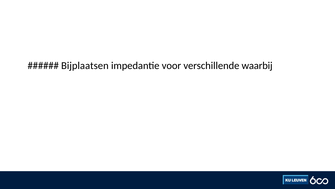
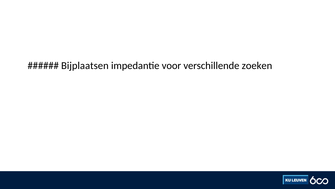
waarbij: waarbij -> zoeken (257, 66)
